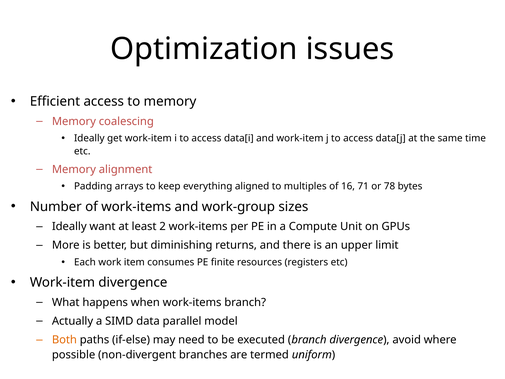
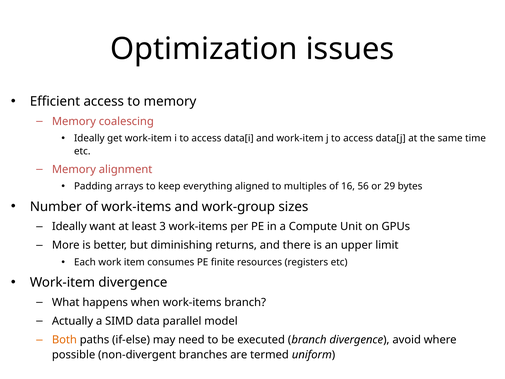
71: 71 -> 56 (363, 186)
78: 78 -> 29 (390, 186)
2: 2 -> 3 (163, 226)
